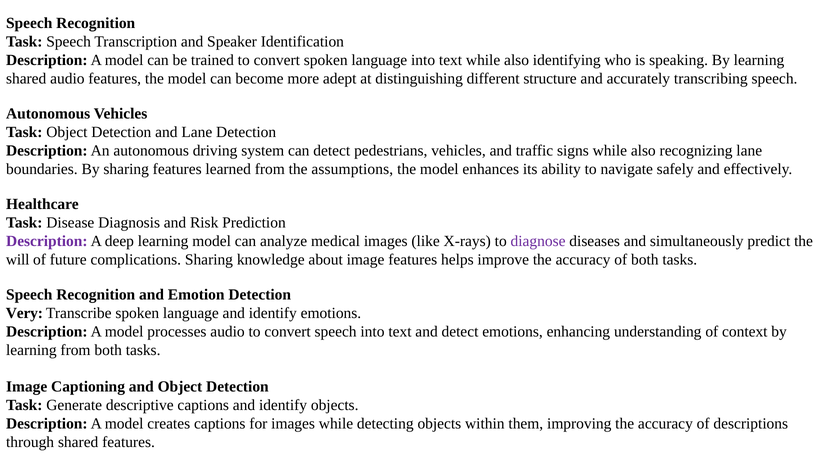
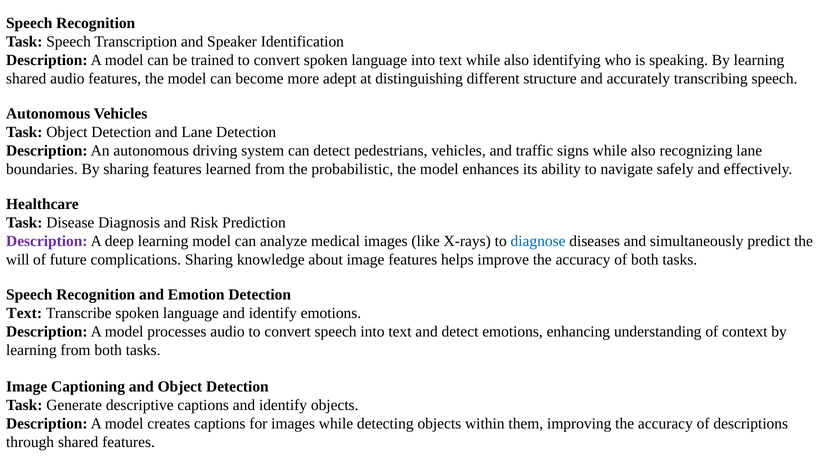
assumptions: assumptions -> probabilistic (352, 169)
diagnose colour: purple -> blue (538, 241)
Very: Very -> Text (24, 313)
